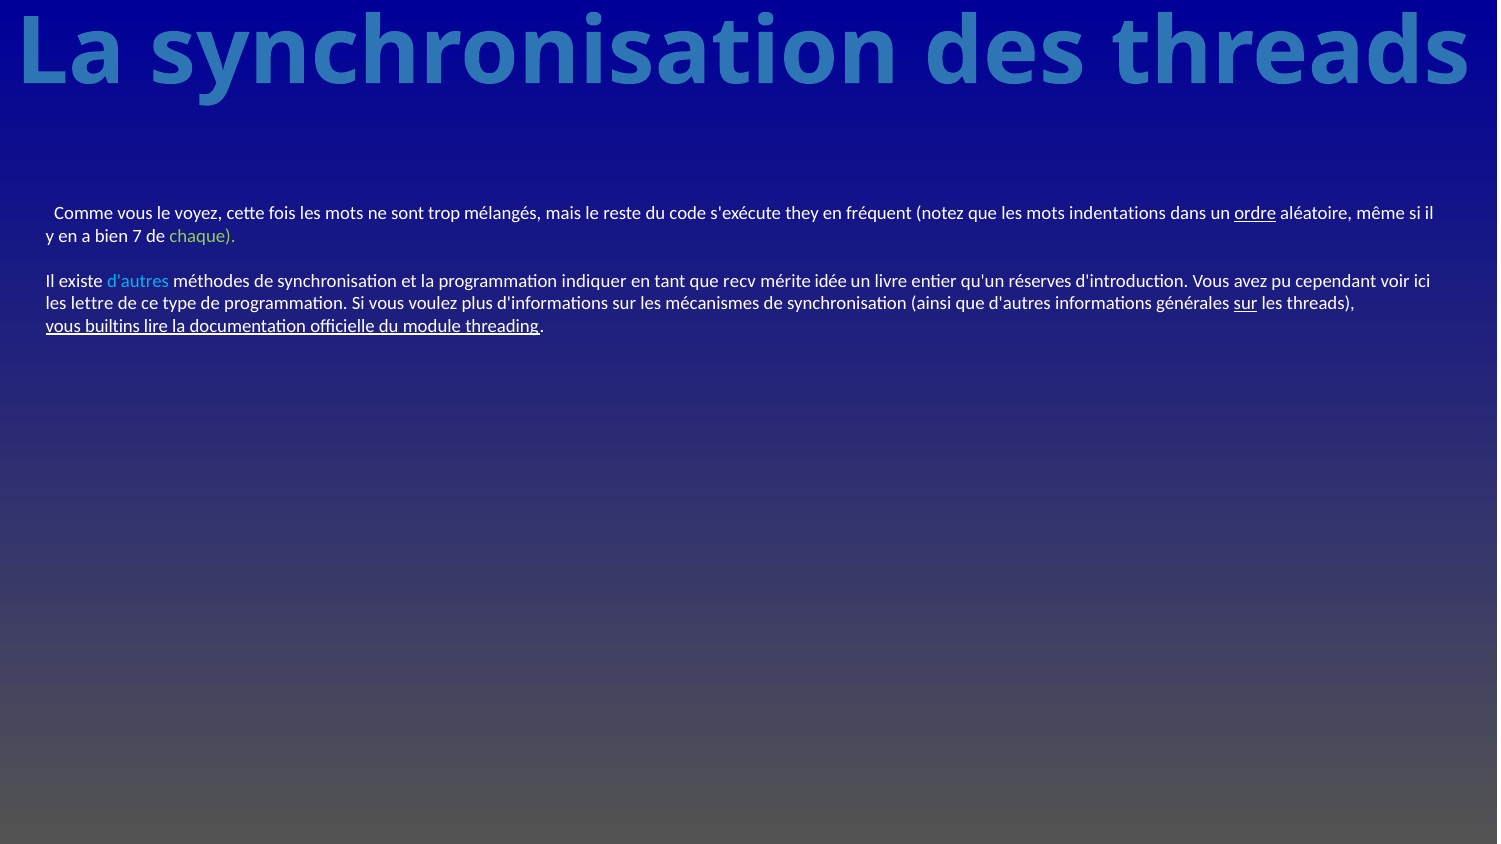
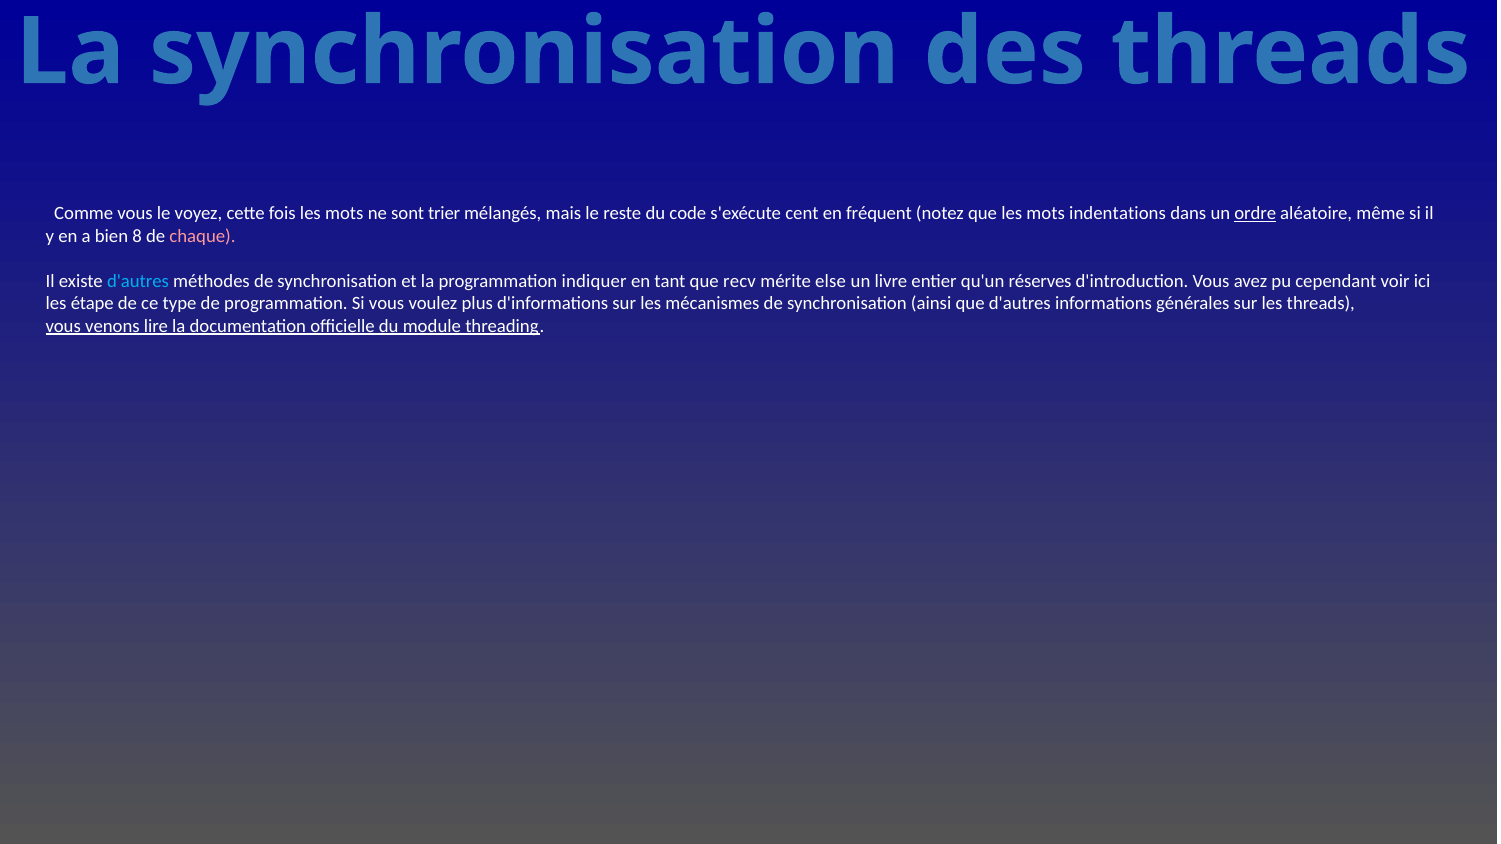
trop: trop -> trier (444, 213)
they: they -> cent (802, 213)
7: 7 -> 8 (137, 236)
chaque colour: light green -> pink (203, 236)
idée: idée -> else (831, 281)
lettre: lettre -> étape (92, 304)
sur underline: present -> none (1246, 304)
builtins: builtins -> venons (112, 326)
